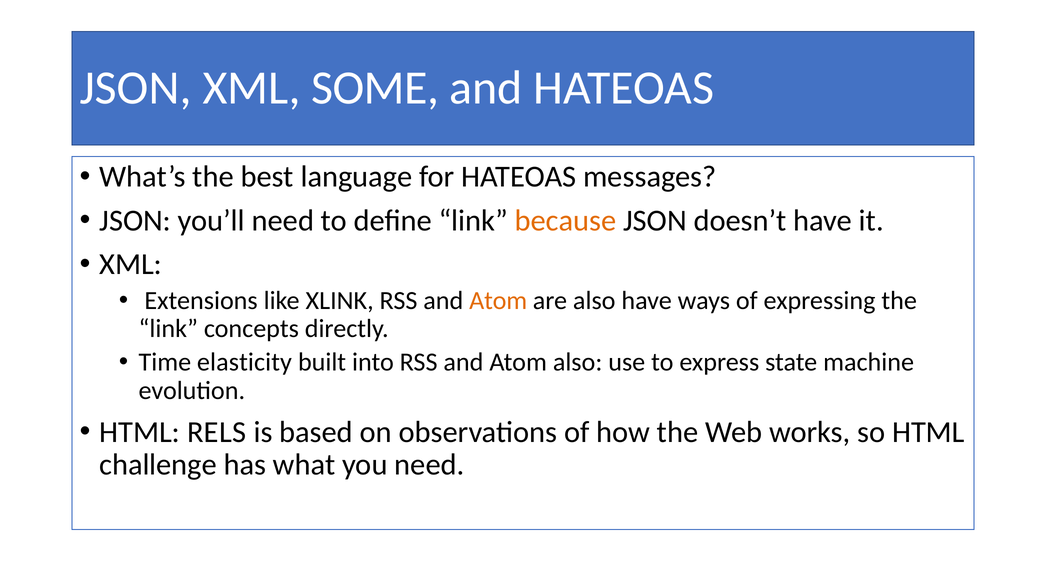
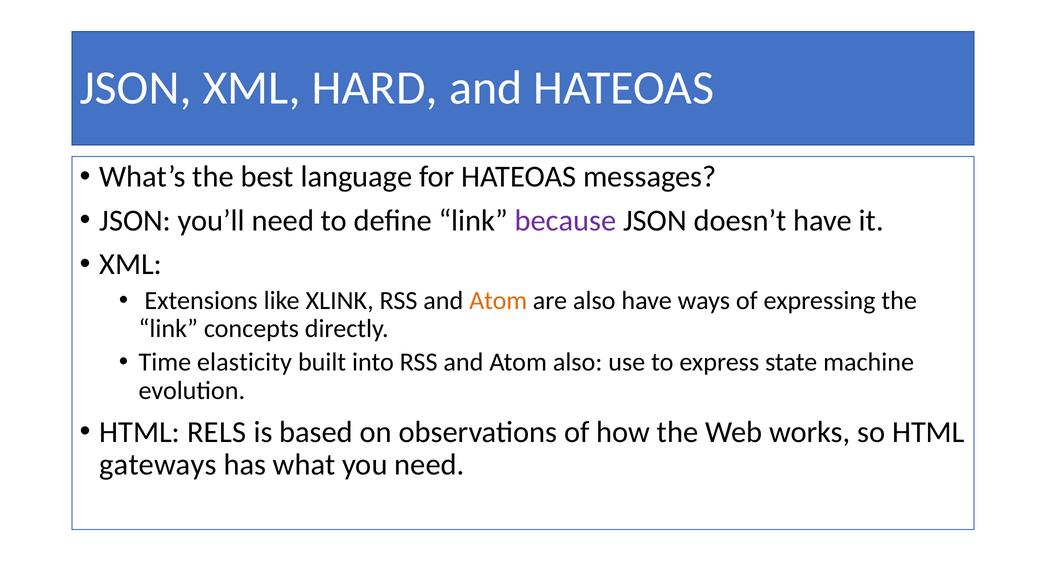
SOME: SOME -> HARD (375, 88)
because colour: orange -> purple (566, 221)
challenge: challenge -> gateways (158, 465)
